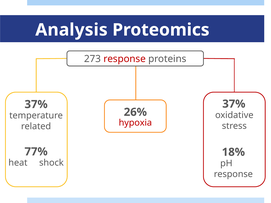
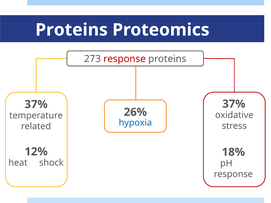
Analysis: Analysis -> Proteins (72, 30)
hypoxia colour: red -> blue (135, 123)
77%: 77% -> 12% (36, 152)
